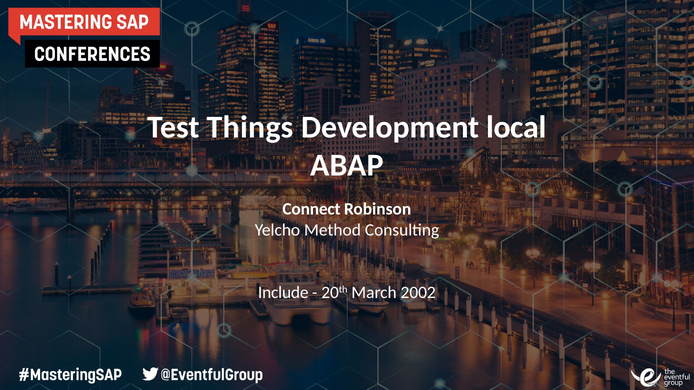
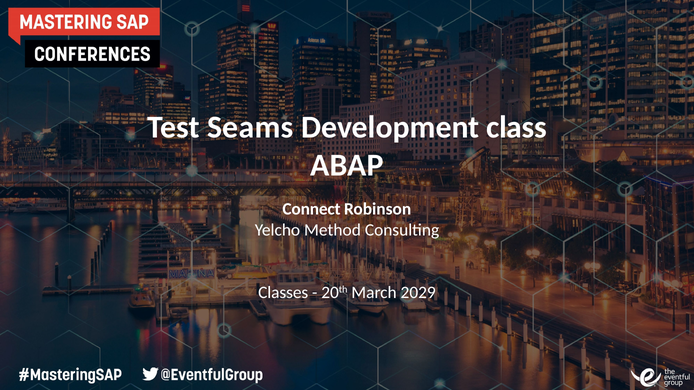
Things: Things -> Seams (250, 127)
local: local -> class (516, 127)
Include: Include -> Classes (283, 293)
2002: 2002 -> 2029 (418, 293)
